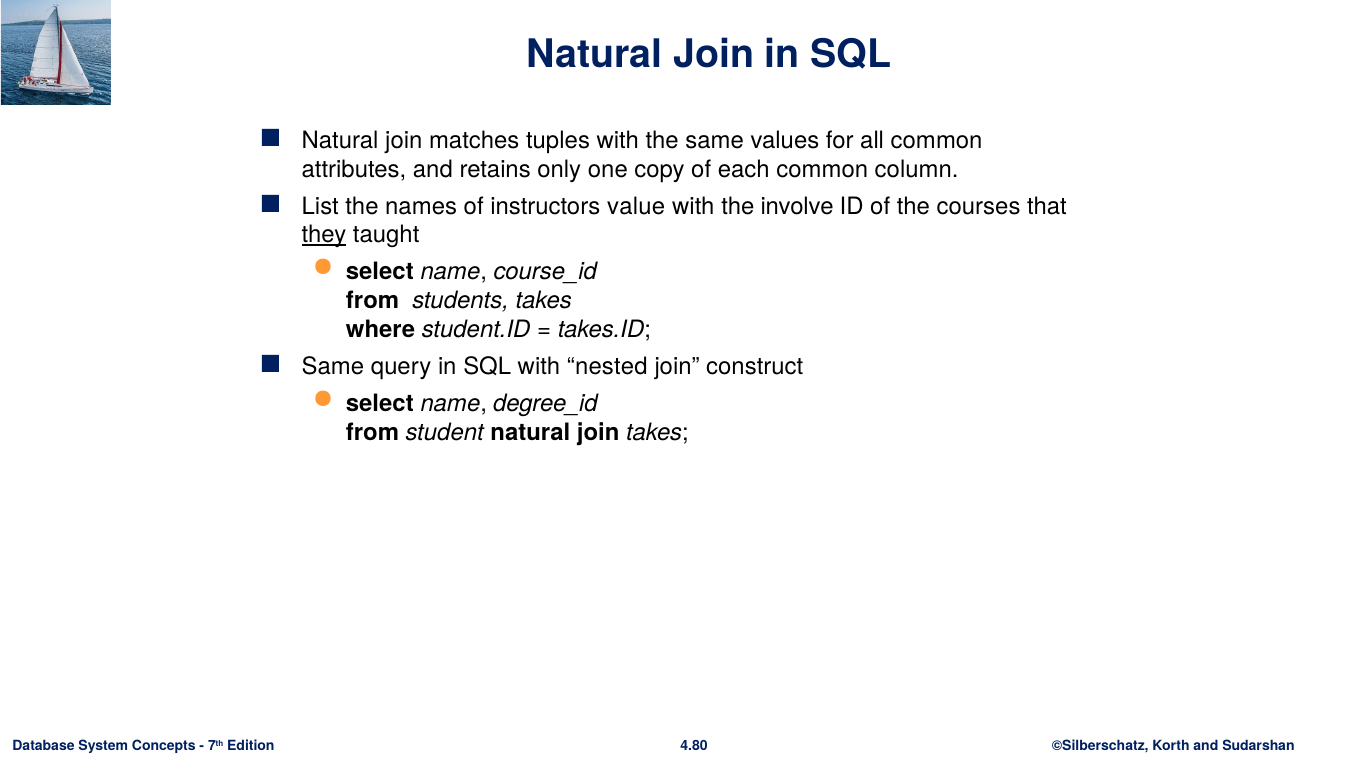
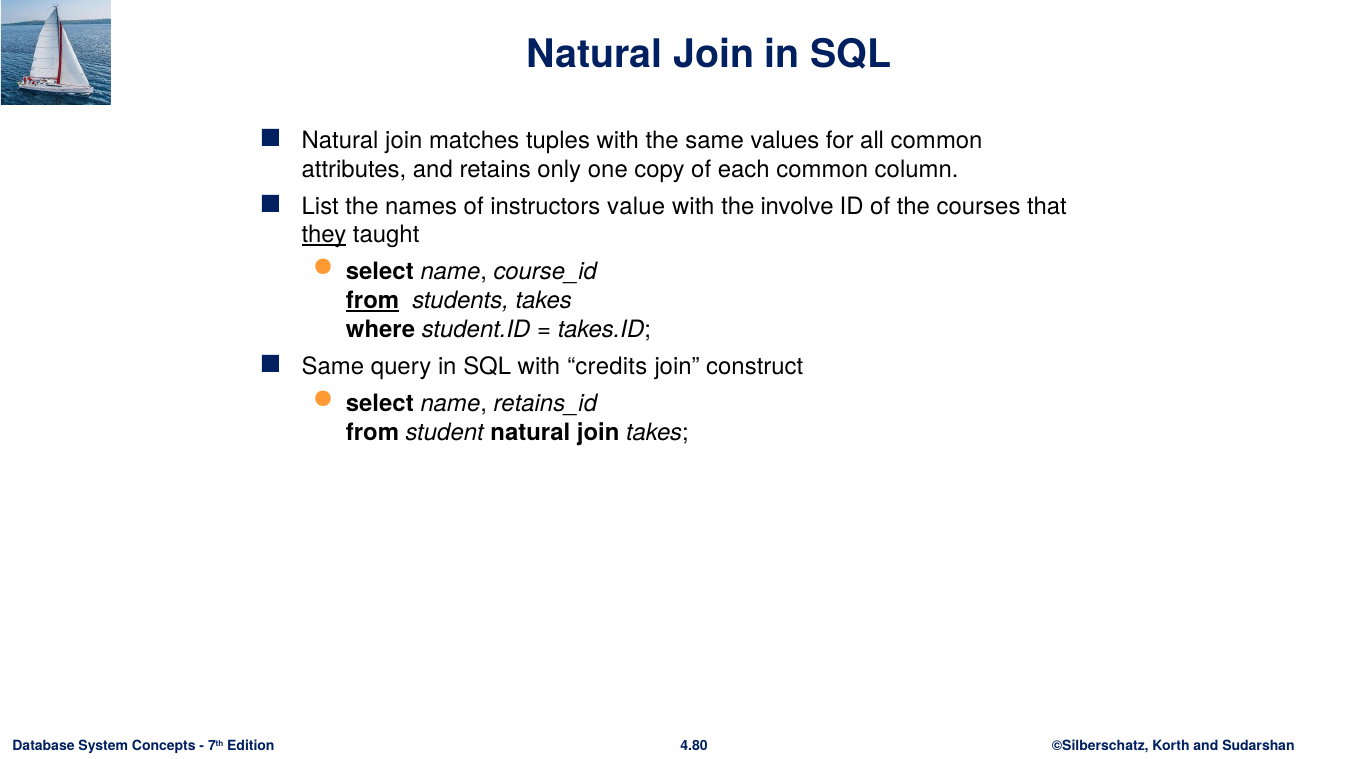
from underline: none -> present (373, 301)
nested: nested -> credits (607, 366)
degree_id: degree_id -> retains_id (545, 403)
